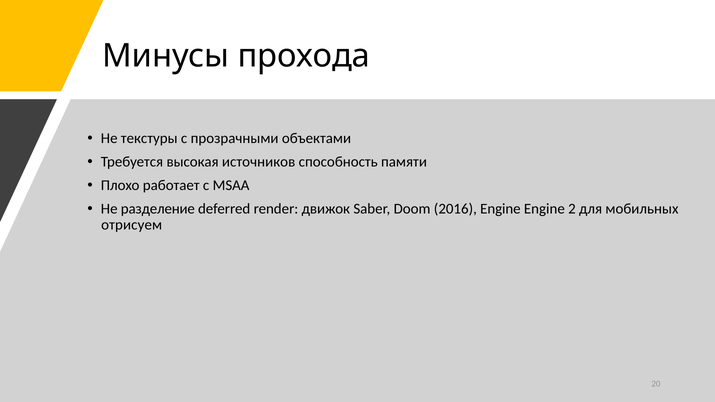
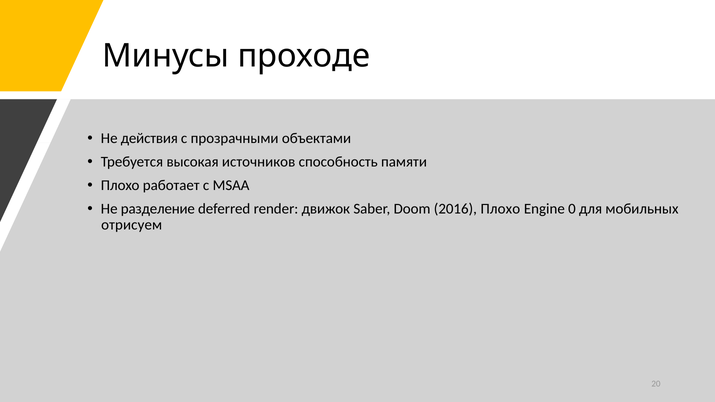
прохода: прохода -> проходе (304, 56)
текстуры: текстуры -> действия (149, 138)
2016 Engine: Engine -> Плохо (500, 209)
2: 2 -> 0 (572, 209)
